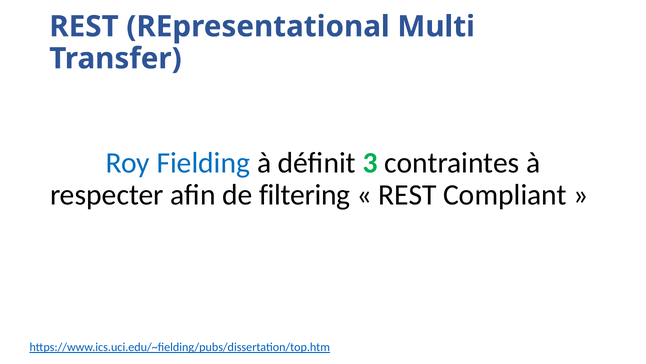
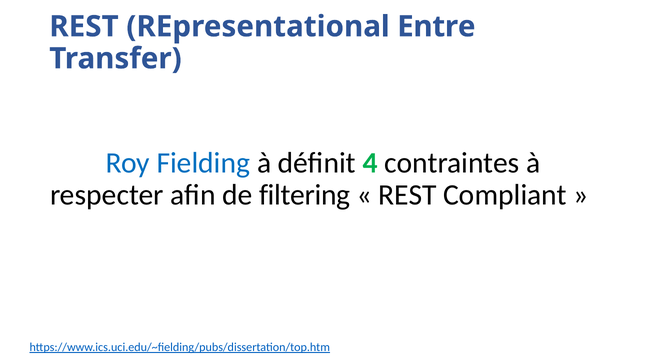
Multi: Multi -> Entre (436, 27)
3: 3 -> 4 (370, 163)
